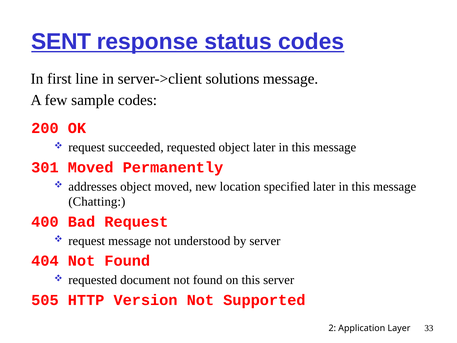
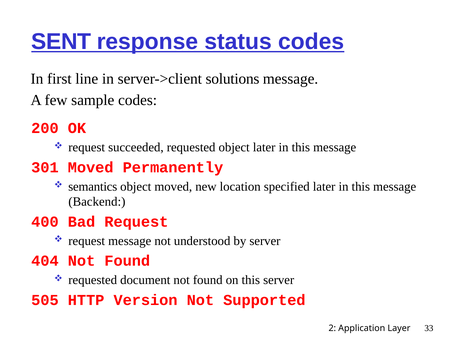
addresses: addresses -> semantics (93, 186)
Chatting: Chatting -> Backend (97, 202)
